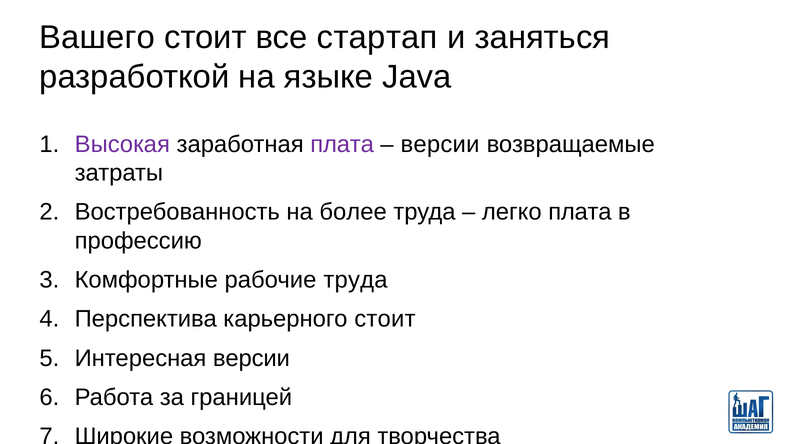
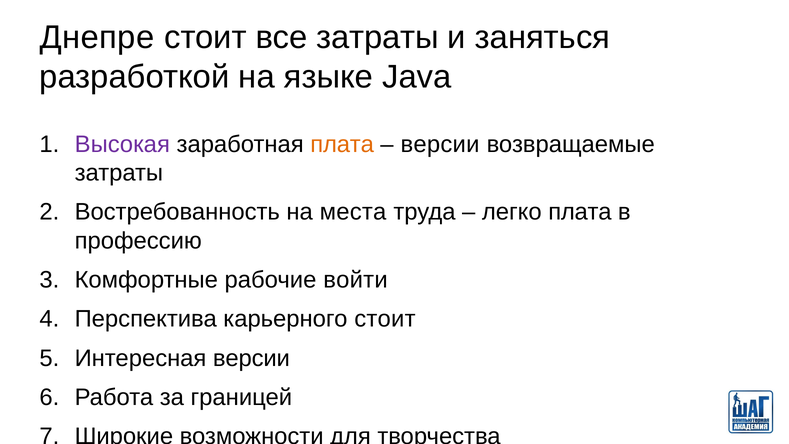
Вашего: Вашего -> Днепре (97, 37)
все стартап: стартап -> затраты (378, 37)
плата colour: purple -> orange (342, 144)
более: более -> места (353, 212)
рабочие труда: труда -> войти (356, 280)
